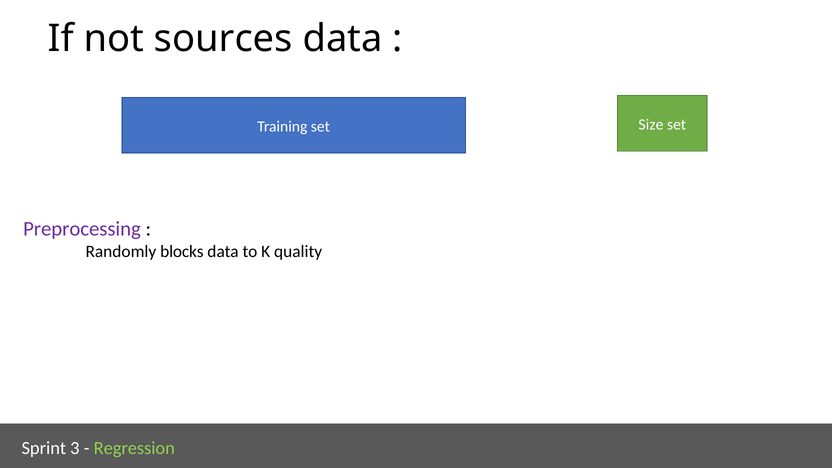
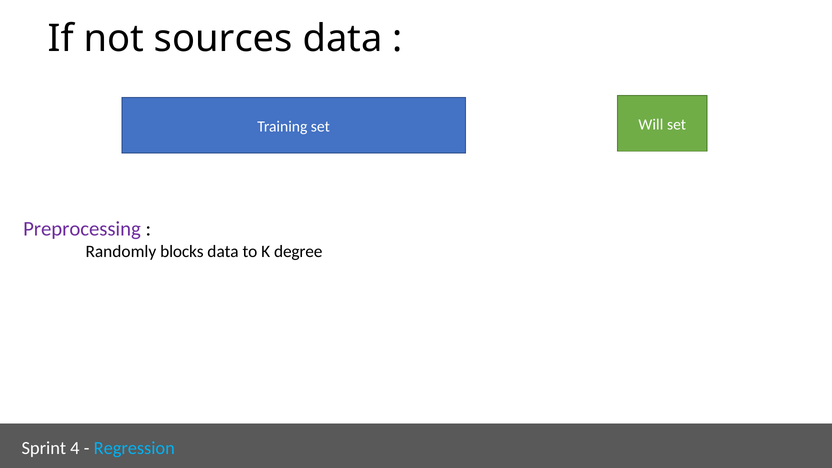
Size: Size -> Will (651, 124)
quality: quality -> degree (298, 252)
3: 3 -> 4 (75, 448)
Regression colour: light green -> light blue (134, 448)
